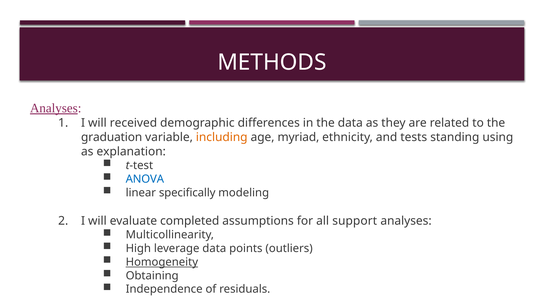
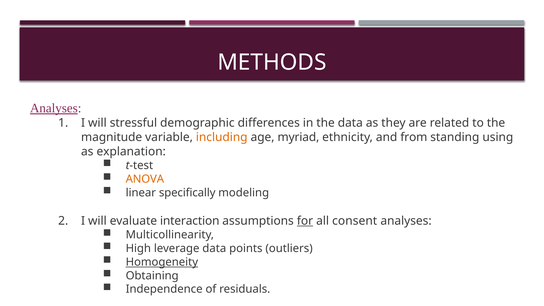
received: received -> stressful (133, 123)
graduation: graduation -> magnitude (112, 137)
tests: tests -> from (414, 137)
ANOVA colour: blue -> orange (145, 179)
completed: completed -> interaction (190, 221)
for underline: none -> present (305, 221)
support: support -> consent (355, 221)
